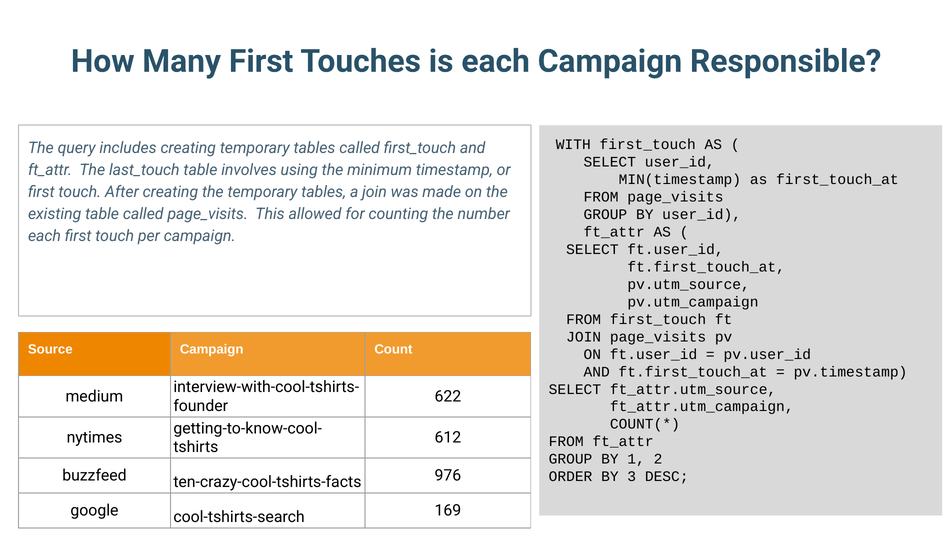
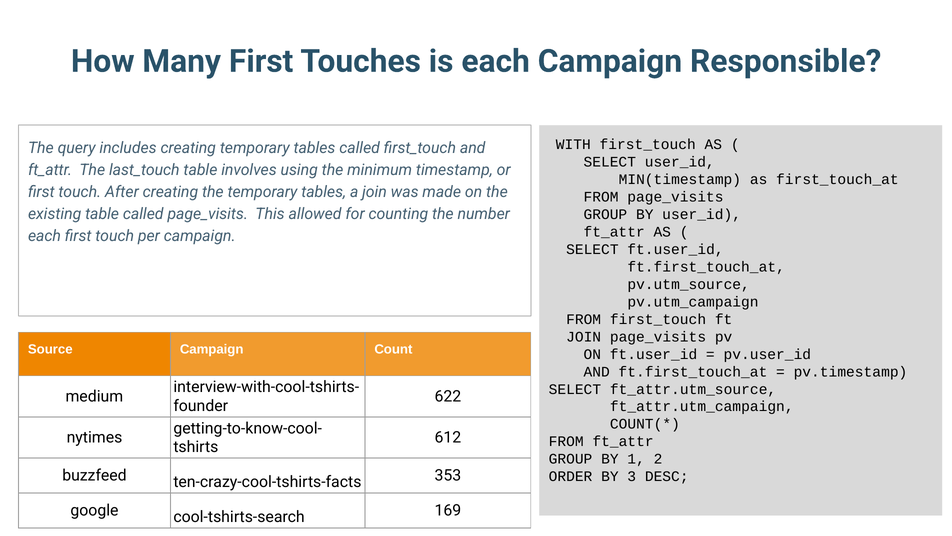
976: 976 -> 353 (448, 475)
